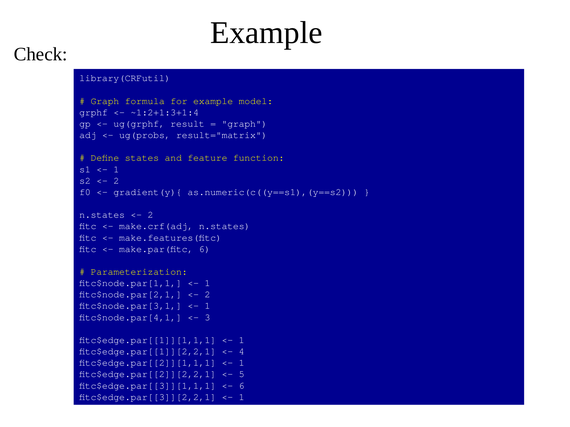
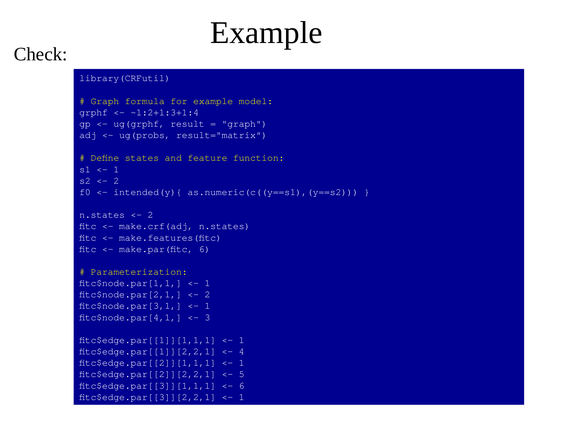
gradient(y){: gradient(y){ -> intended(y){ (148, 192)
